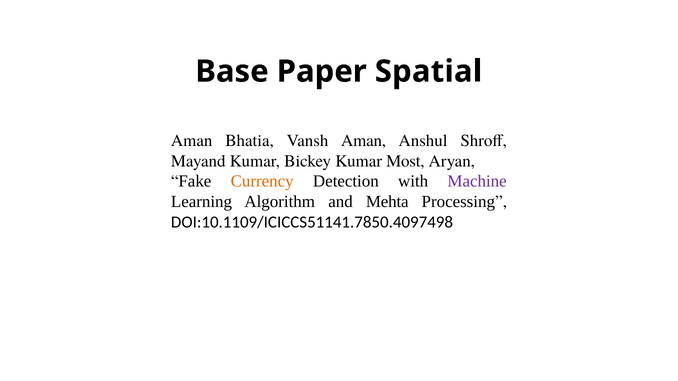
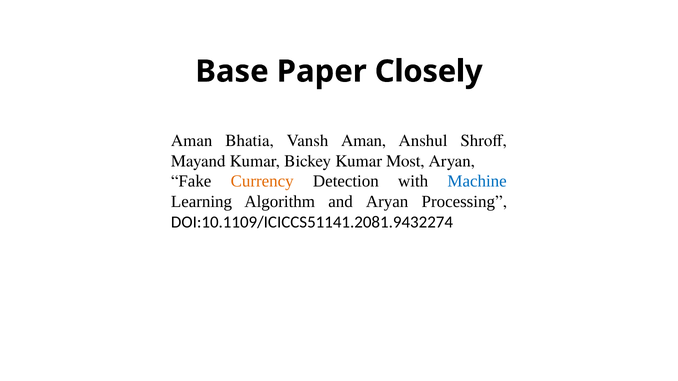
Spatial: Spatial -> Closely (429, 72)
Machine colour: purple -> blue (477, 182)
and Mehta: Mehta -> Aryan (387, 202)
DOI:10.1109/ICICCS51141.7850.4097498: DOI:10.1109/ICICCS51141.7850.4097498 -> DOI:10.1109/ICICCS51141.2081.9432274 (312, 222)
